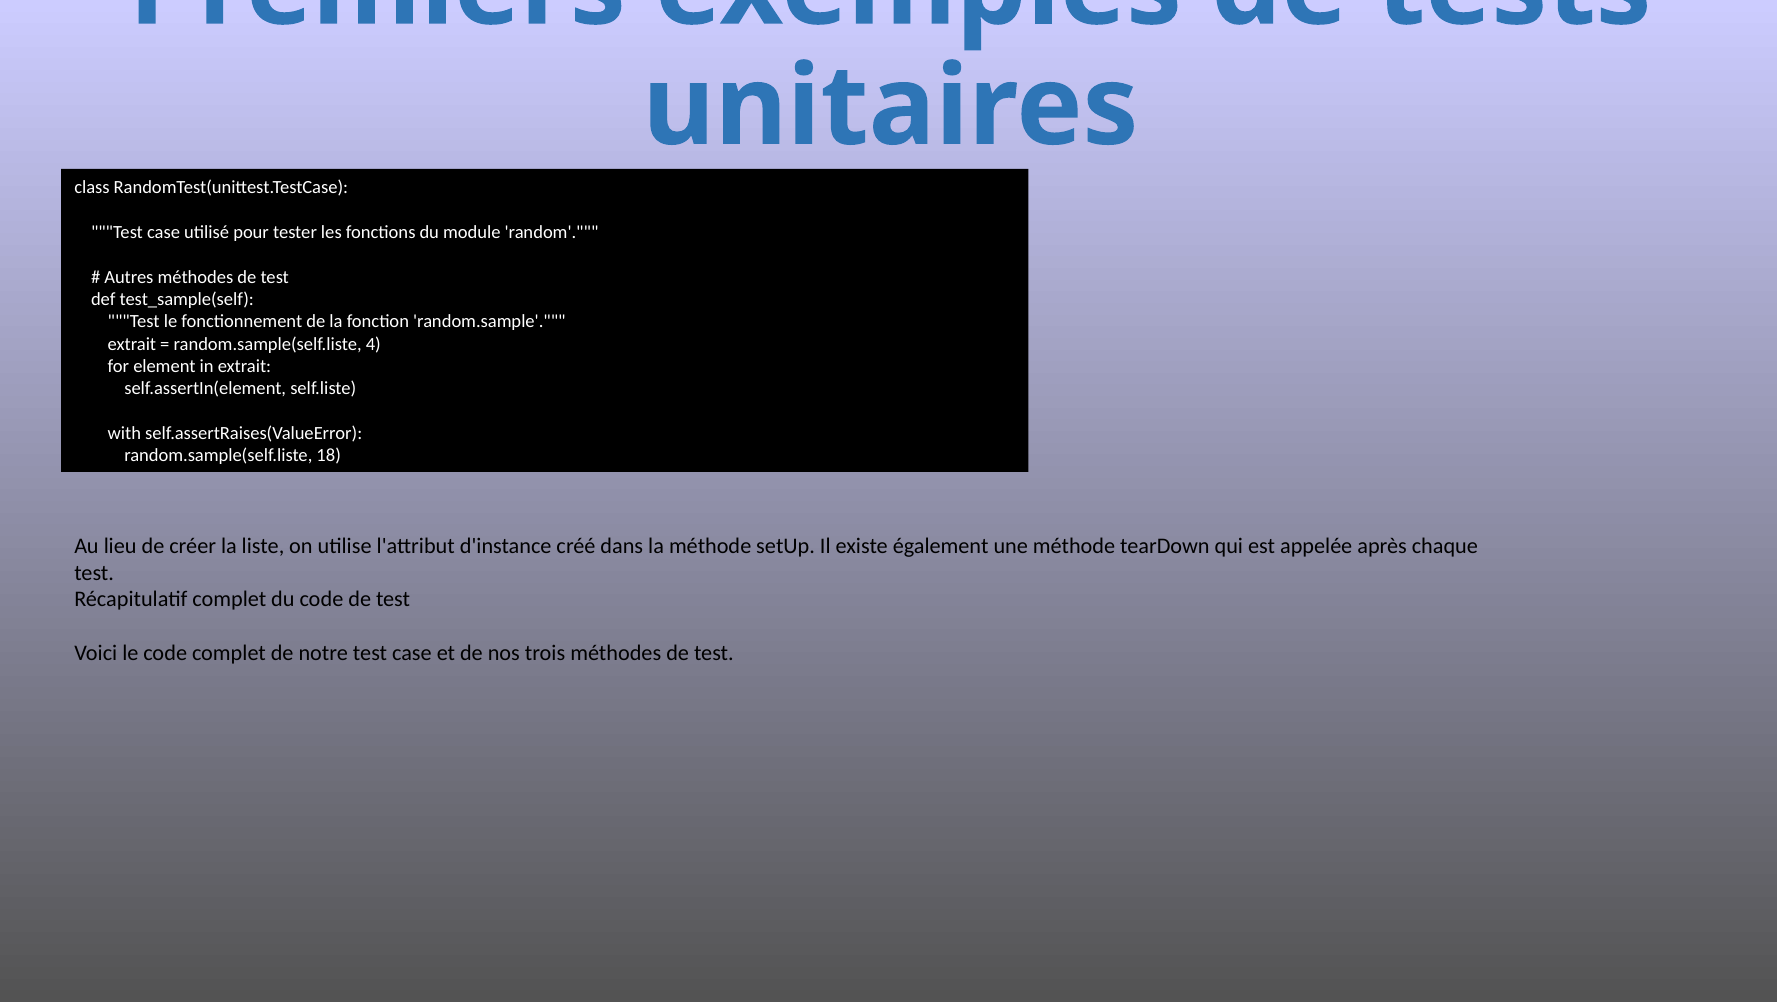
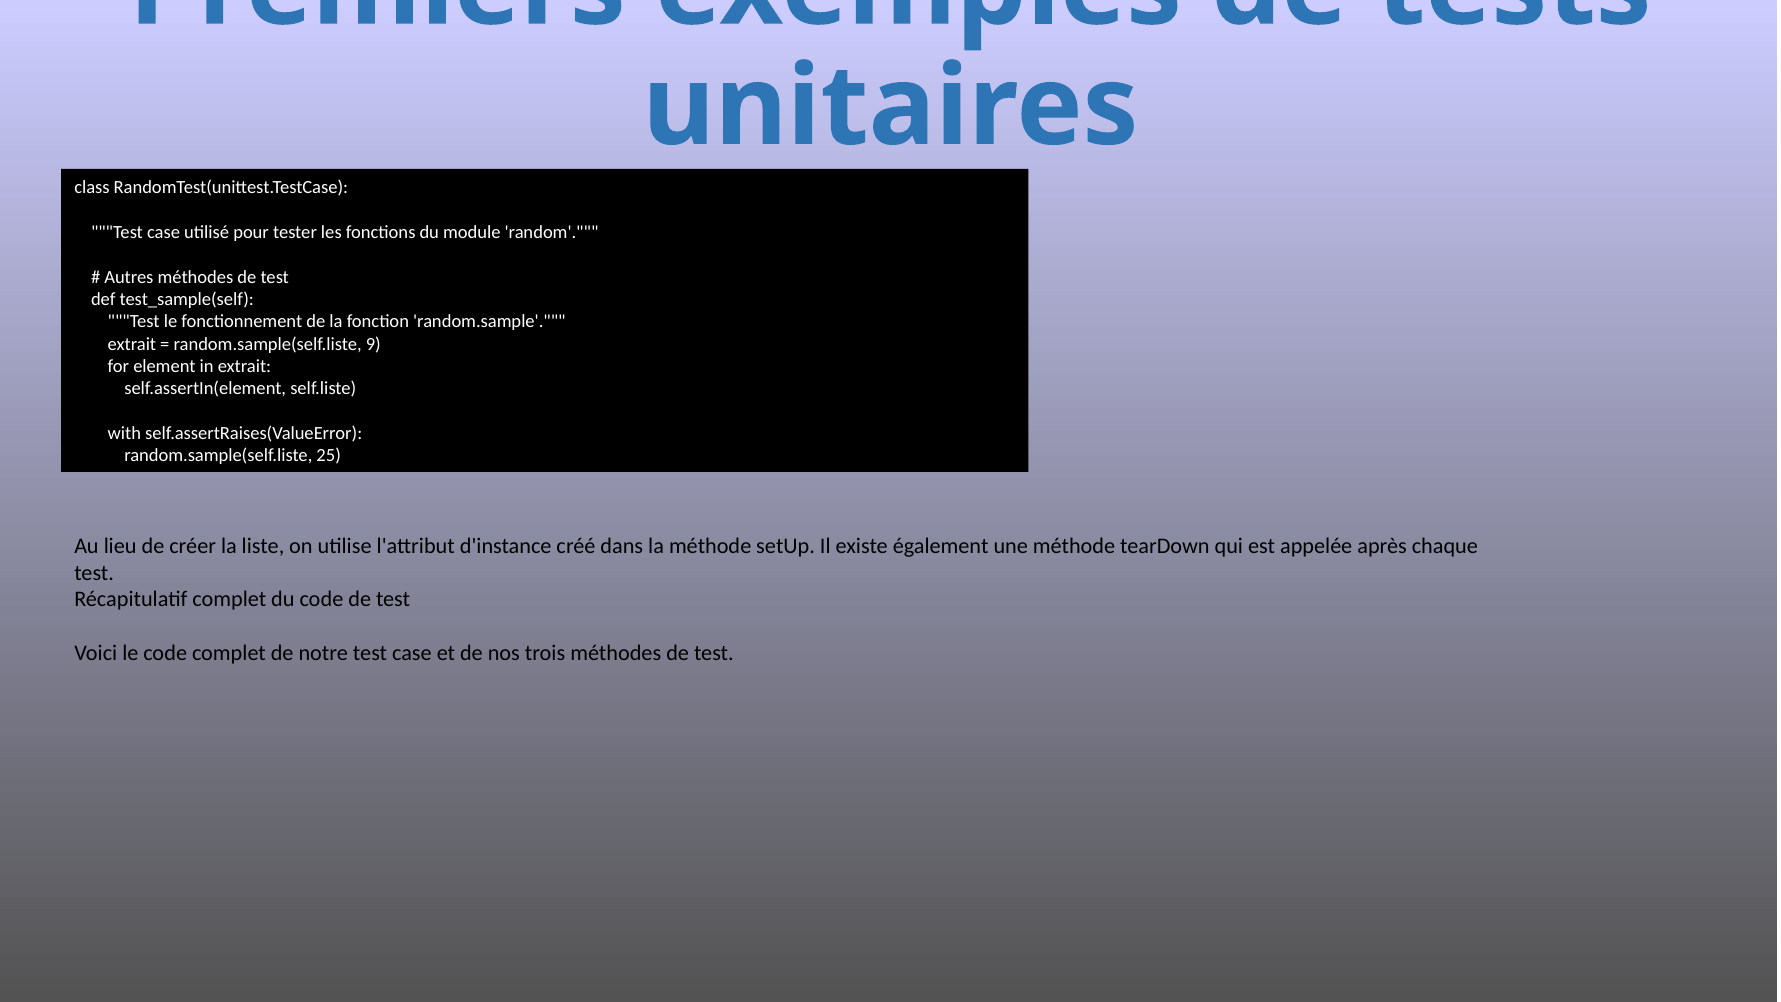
4: 4 -> 9 (373, 344)
18: 18 -> 25 (329, 455)
